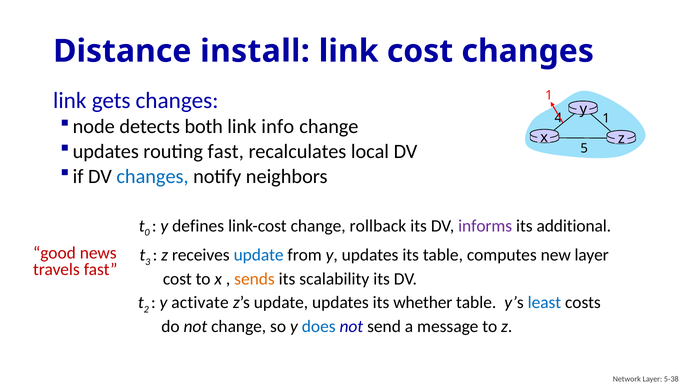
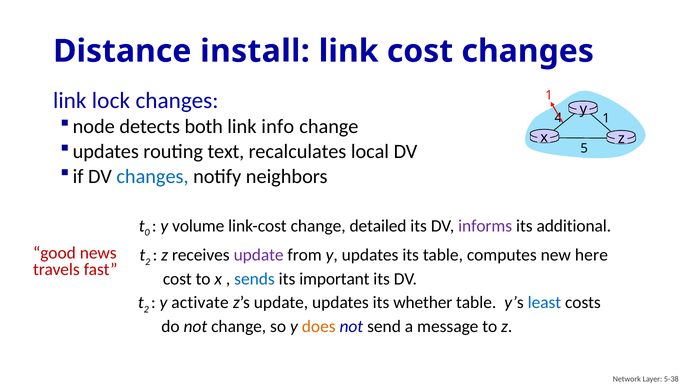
gets: gets -> lock (111, 100)
routing fast: fast -> text (226, 152)
defines: defines -> volume (198, 226)
rollback: rollback -> detailed (378, 226)
3: 3 -> 2 (148, 262)
update colour: blue -> purple (259, 255)
new layer: layer -> here (591, 255)
sends colour: orange -> blue (254, 279)
scalability: scalability -> important (334, 279)
does colour: blue -> orange (319, 326)
